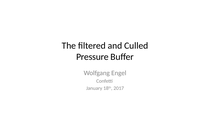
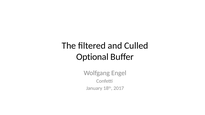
Pressure: Pressure -> Optional (92, 57)
